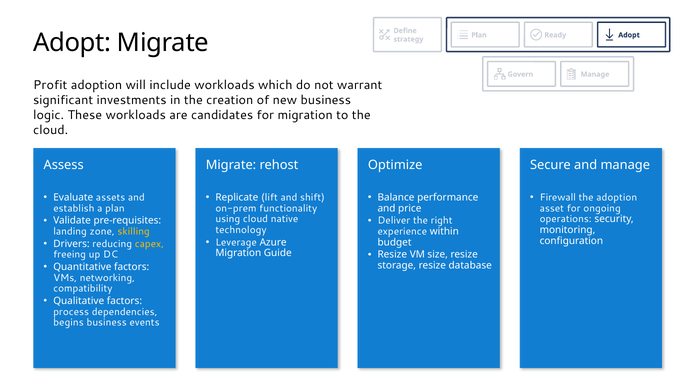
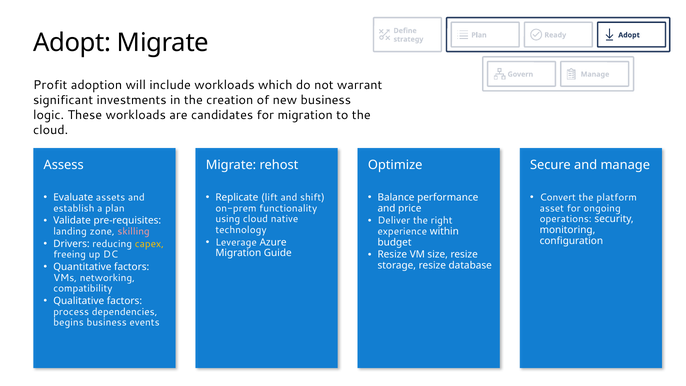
Firewall: Firewall -> Convert (558, 197)
the adoption: adoption -> platform (617, 197)
skilling colour: yellow -> pink (134, 231)
